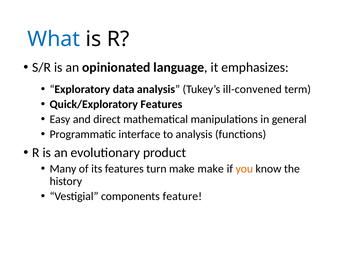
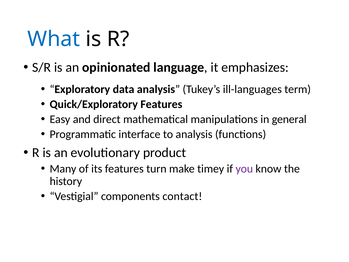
ill-convened: ill-convened -> ill-languages (252, 89)
make make: make -> timey (211, 169)
you colour: orange -> purple (244, 169)
feature: feature -> contact (182, 196)
